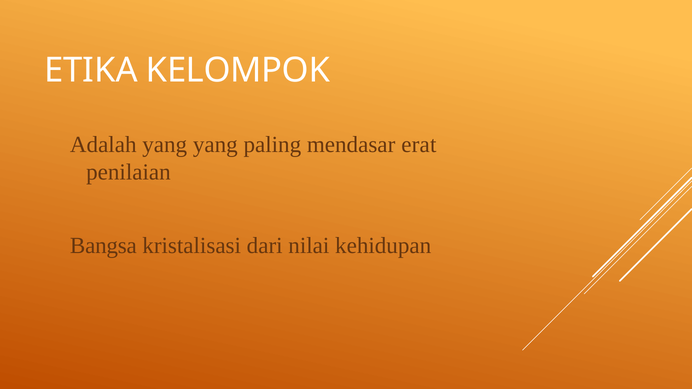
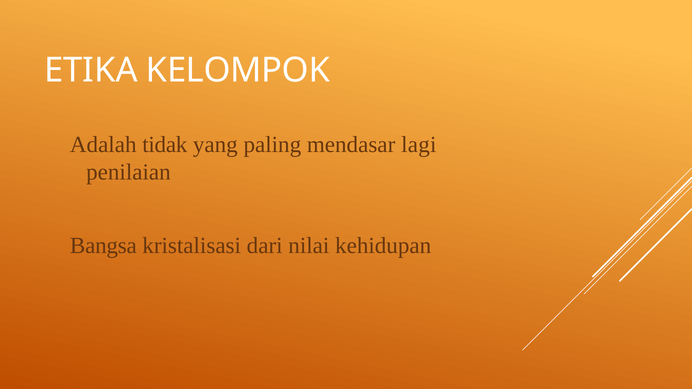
Adalah yang: yang -> tidak (165, 145)
erat: erat -> lagi (419, 145)
